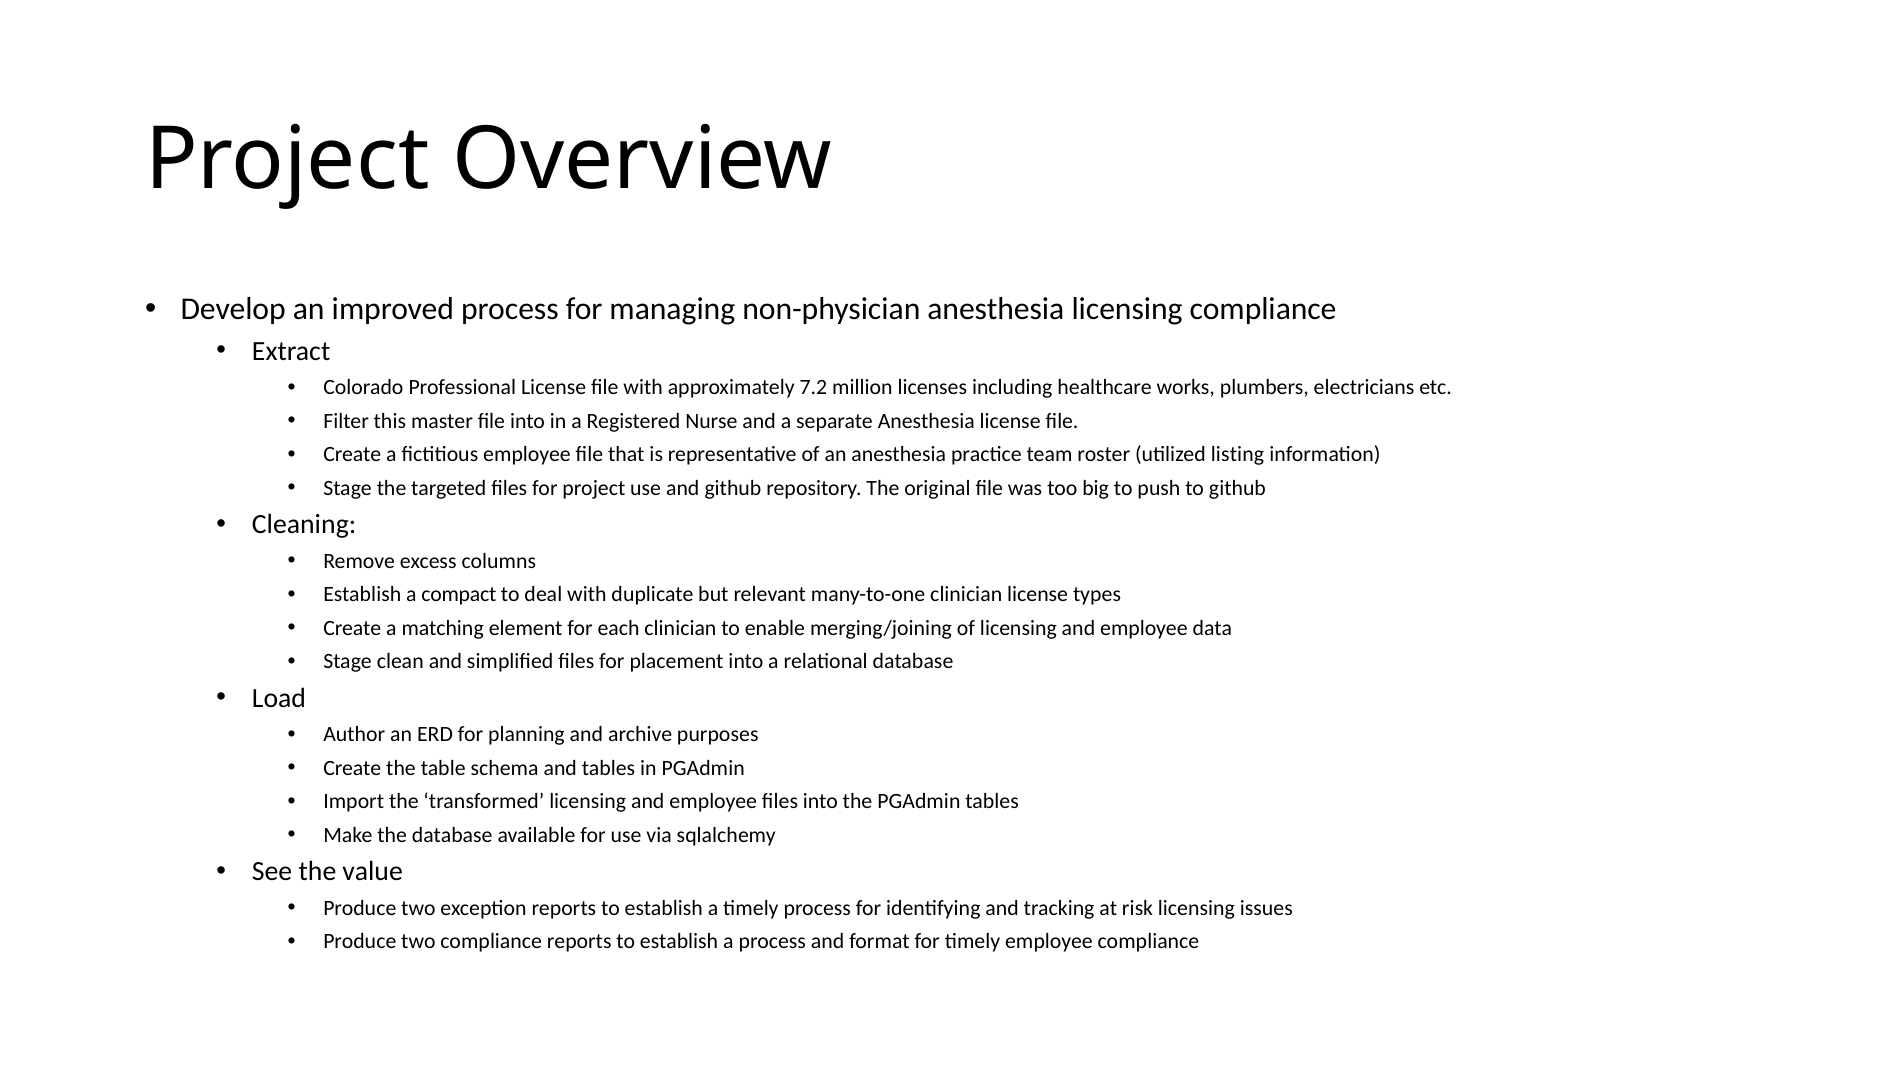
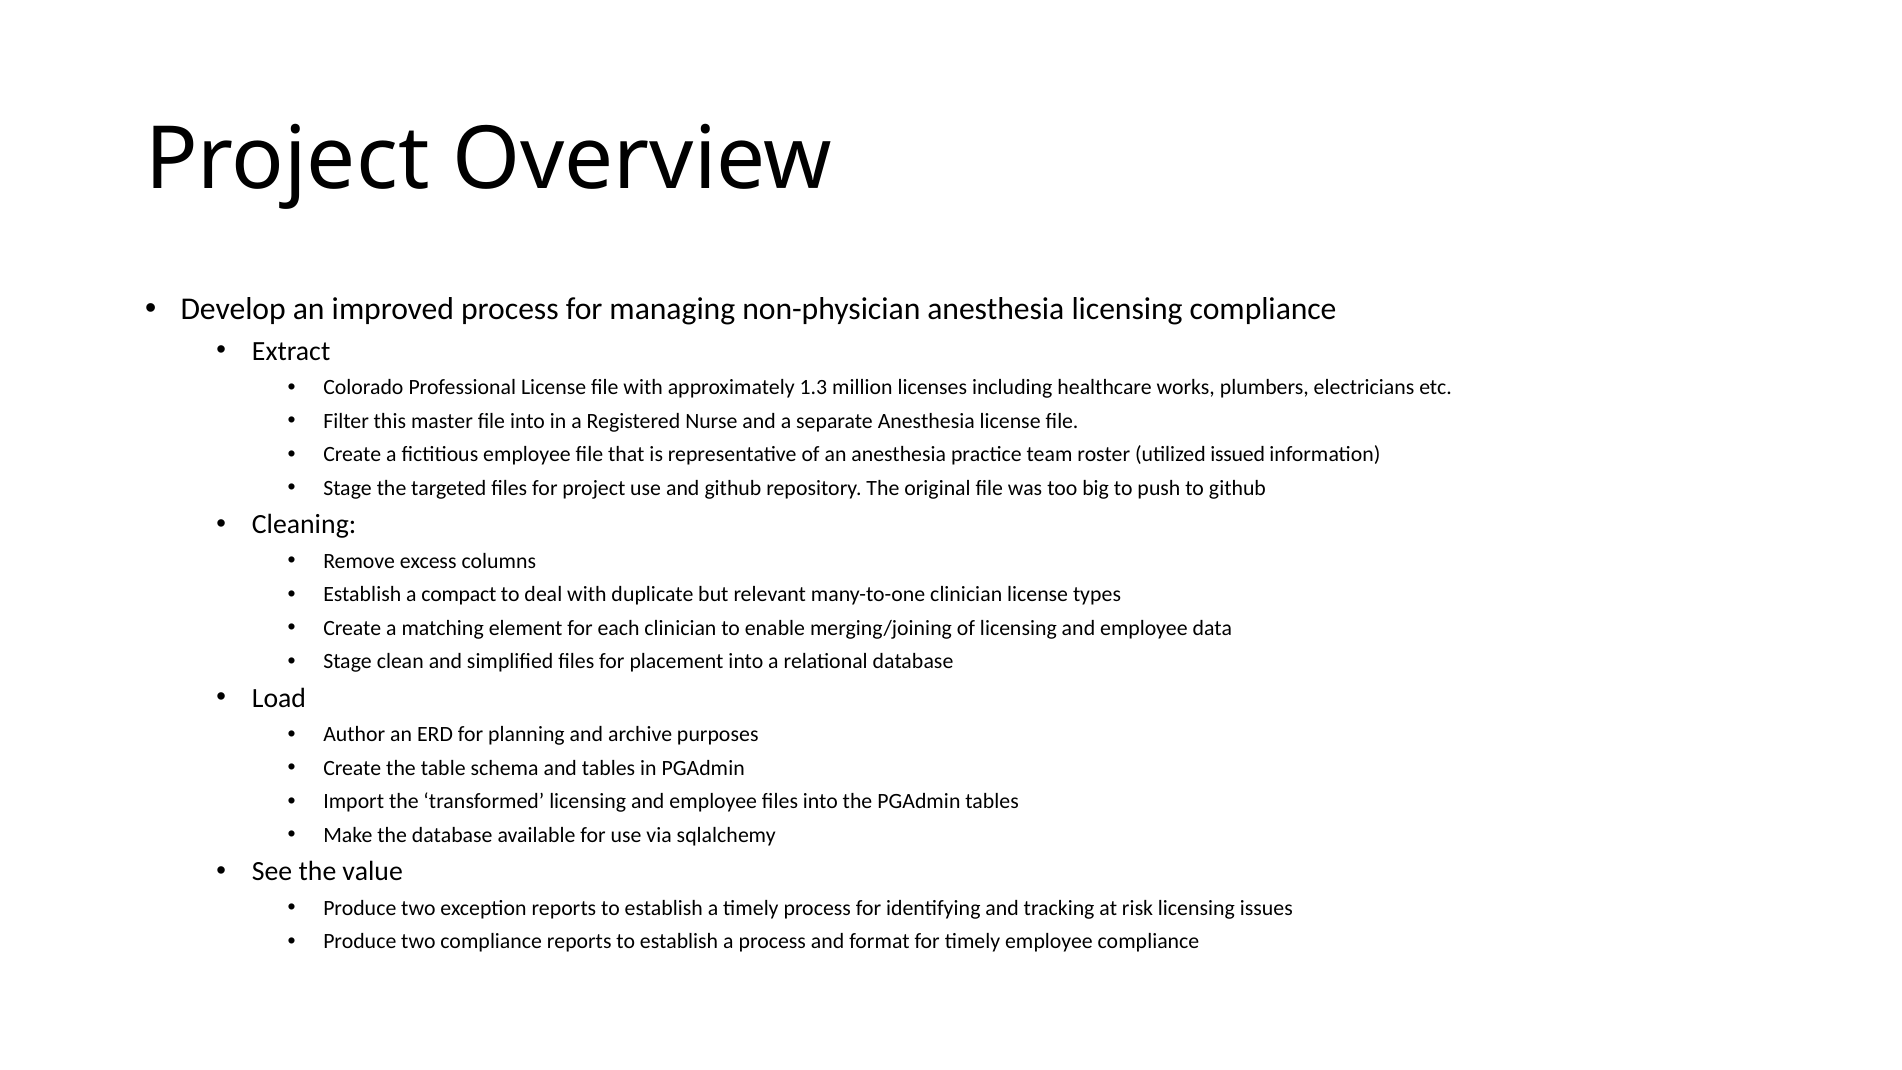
7.2: 7.2 -> 1.3 (813, 388)
listing: listing -> issued (1238, 454)
